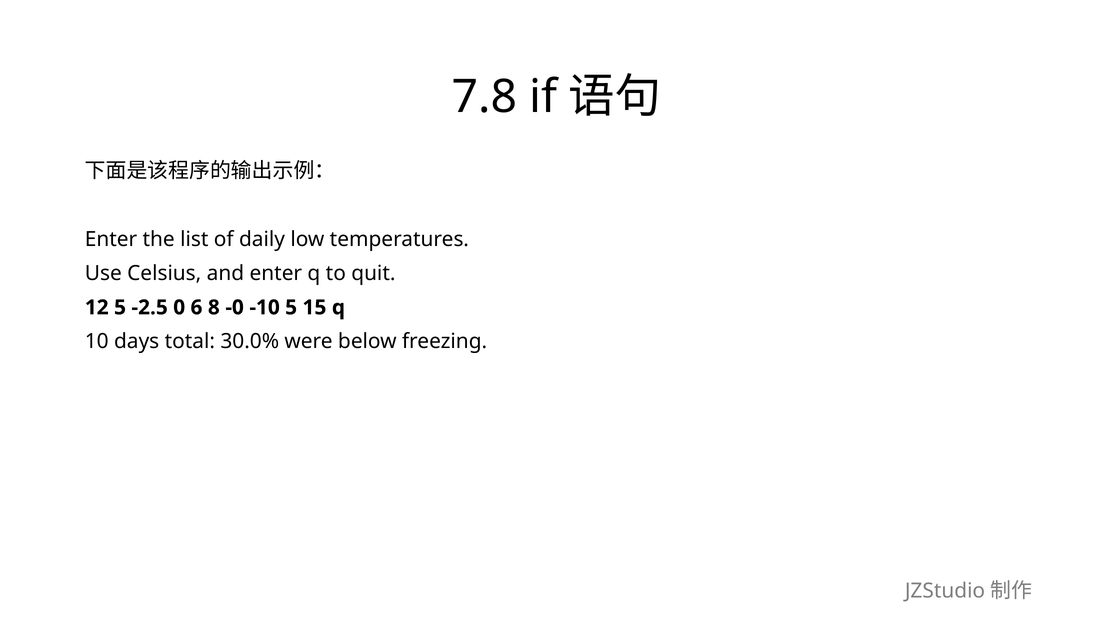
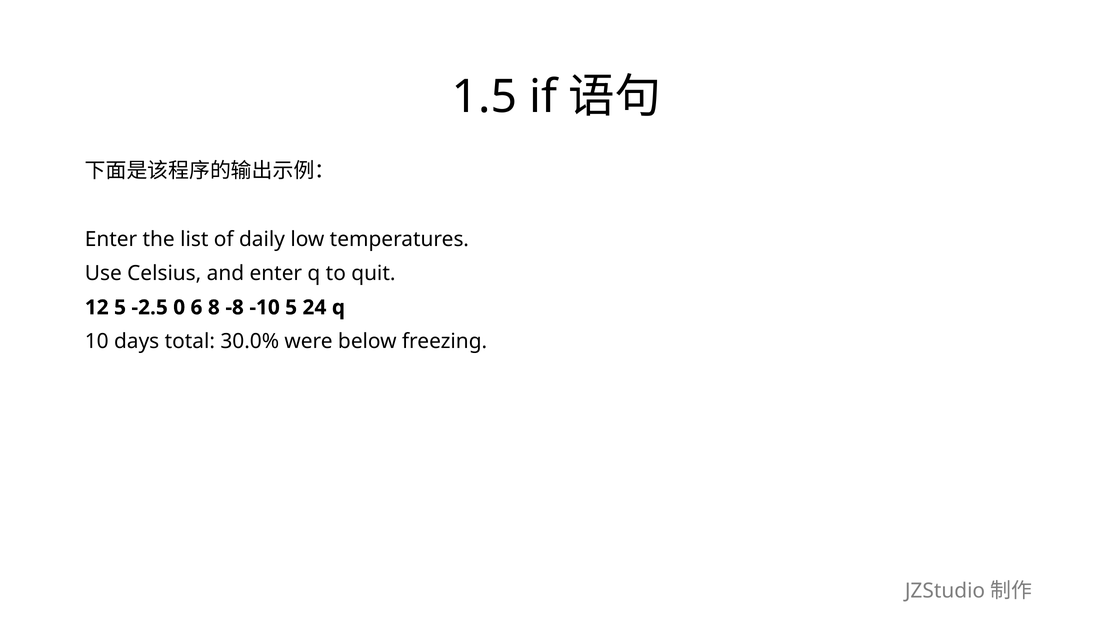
7.8: 7.8 -> 1.5 (485, 97)
-0: -0 -> -8 (235, 307)
15: 15 -> 24 (314, 307)
